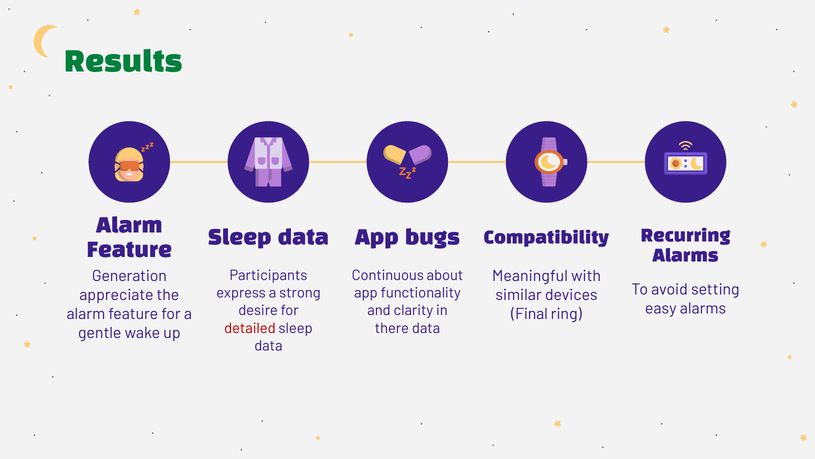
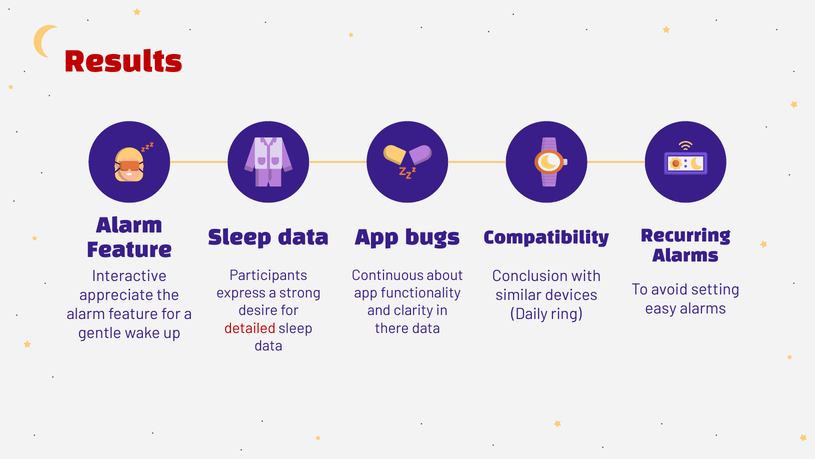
Results colour: green -> red (123, 62)
Generation: Generation -> Interactive (129, 276)
Meaningful: Meaningful -> Conclusion (530, 276)
Final: Final -> Daily (529, 314)
